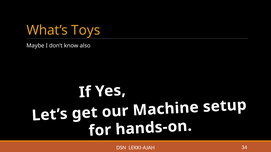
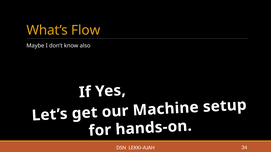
Toys: Toys -> Flow (86, 30)
